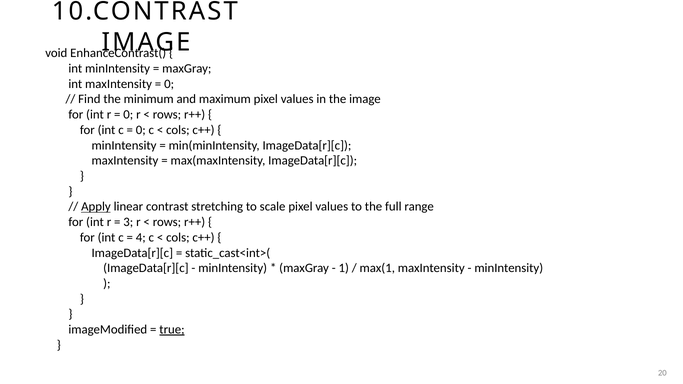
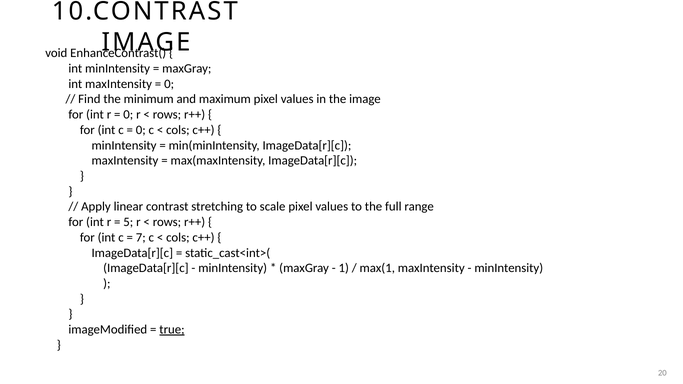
Apply underline: present -> none (96, 207)
3: 3 -> 5 (128, 222)
4: 4 -> 7 (141, 238)
